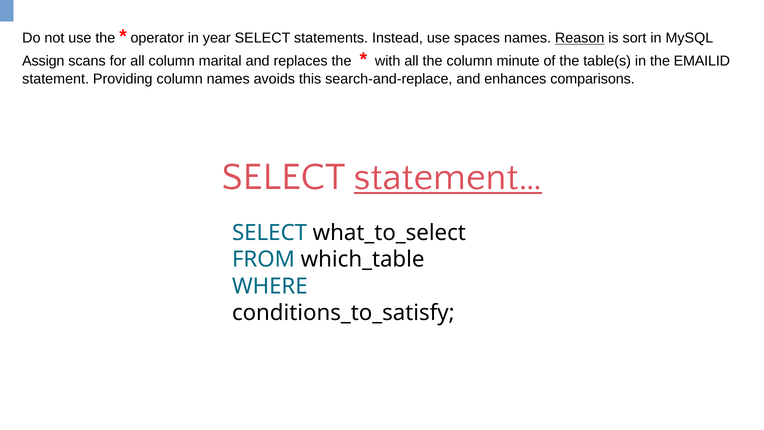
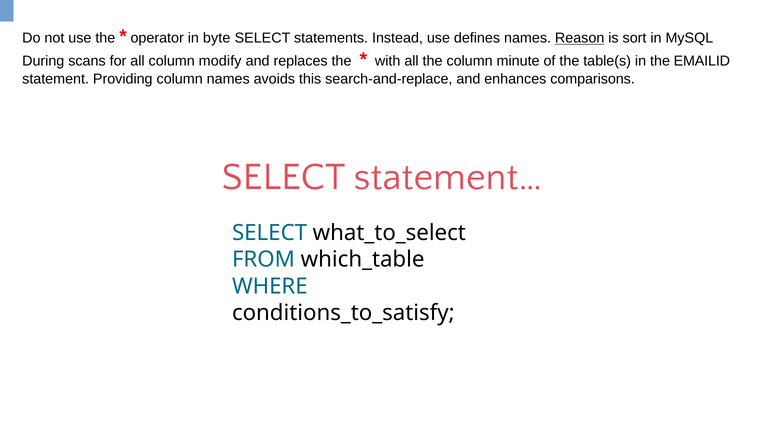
year: year -> byte (217, 38)
spaces: spaces -> defines (477, 38)
Assign: Assign -> During (43, 61)
marital: marital -> modify (220, 61)
statement… underline: present -> none (448, 176)
